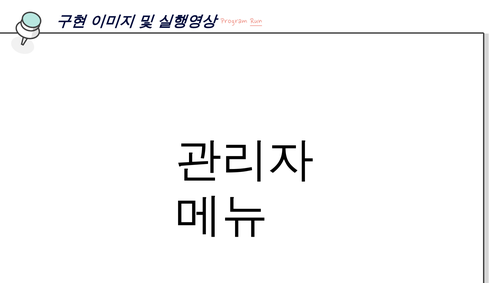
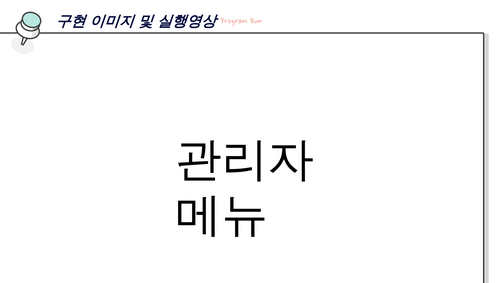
Run underline: present -> none (256, 22)
